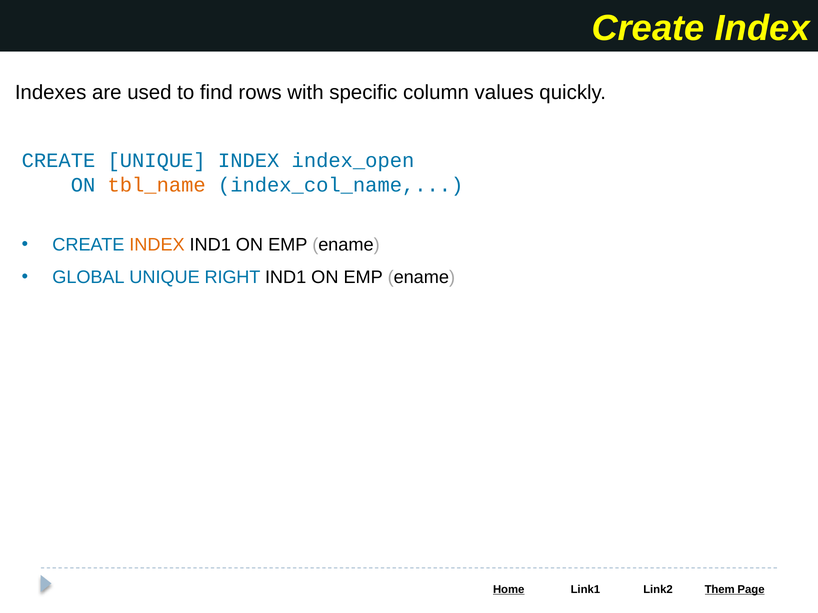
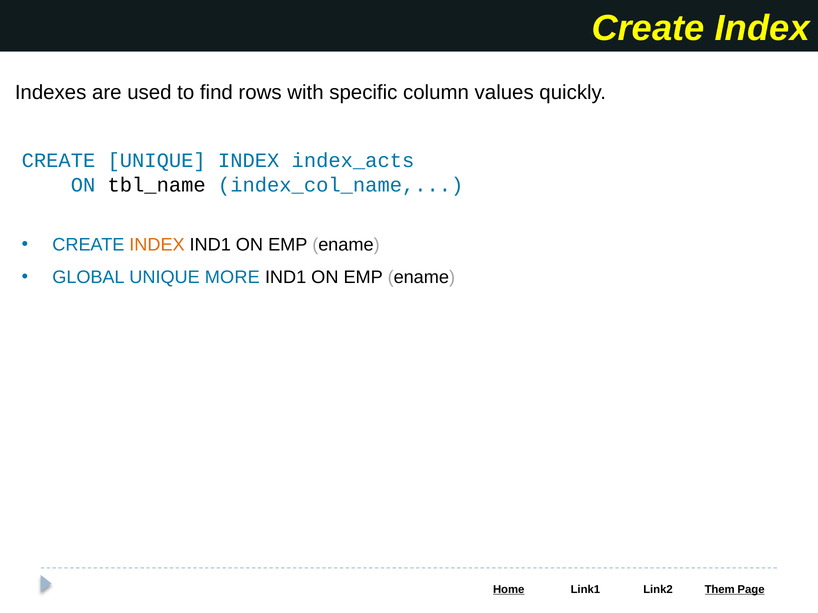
index_open: index_open -> index_acts (353, 161)
tbl_name colour: orange -> black (157, 185)
RIGHT: RIGHT -> MORE (232, 277)
